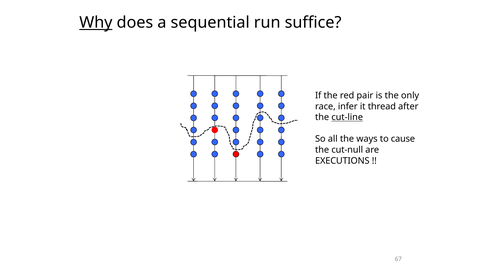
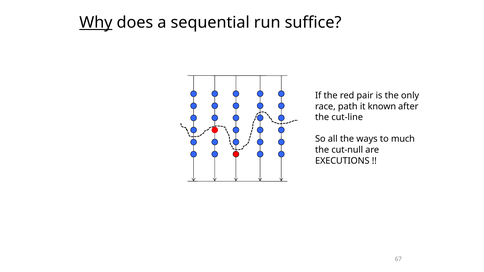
infer: infer -> path (348, 106)
thread: thread -> known (382, 106)
cut-line underline: present -> none (347, 117)
cause: cause -> much (403, 139)
